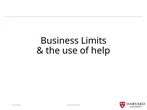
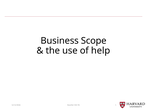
Limits: Limits -> Scope (94, 41)
